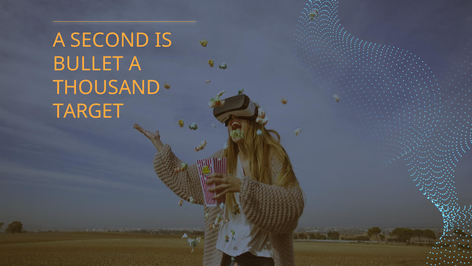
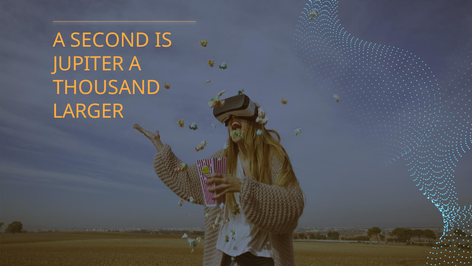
BULLET: BULLET -> JUPITER (88, 64)
TARGET: TARGET -> LARGER (88, 111)
